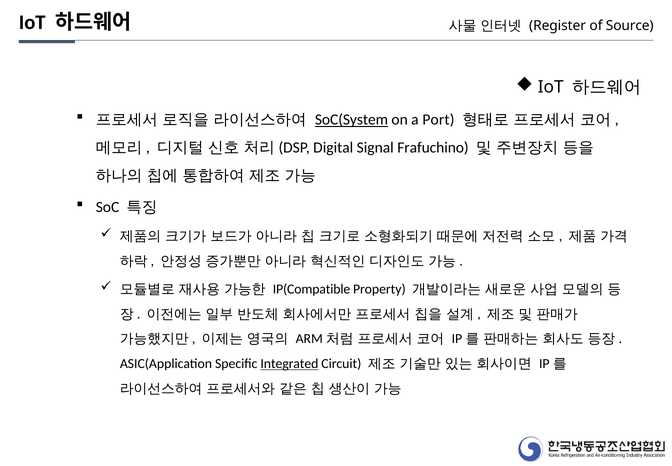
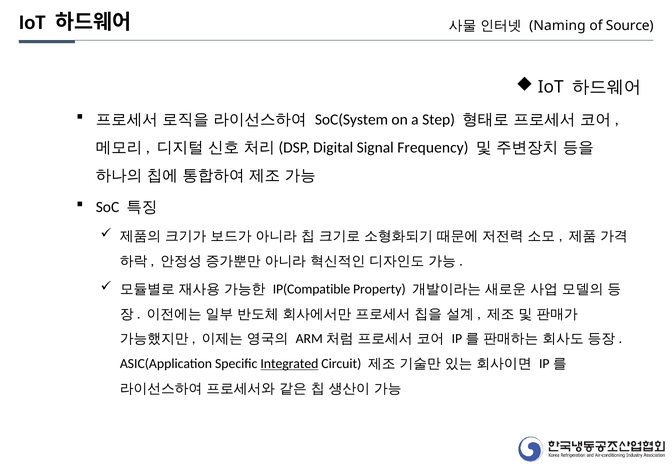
Register: Register -> Naming (557, 25)
SoC(System underline: present -> none (351, 119)
Port: Port -> Step (439, 119)
Frafuchino: Frafuchino -> Frequency (433, 147)
